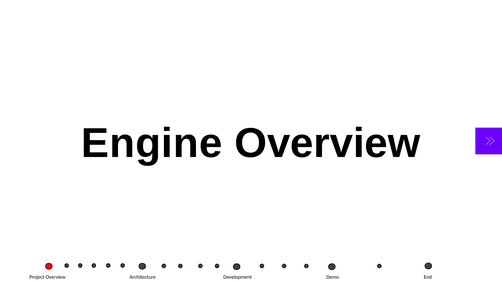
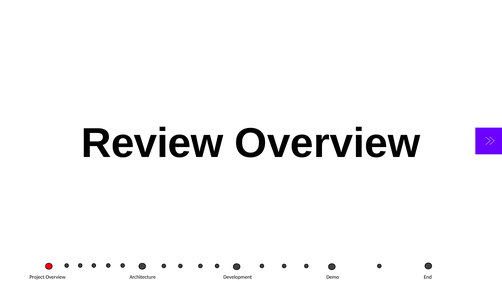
Engine: Engine -> Review (152, 144)
